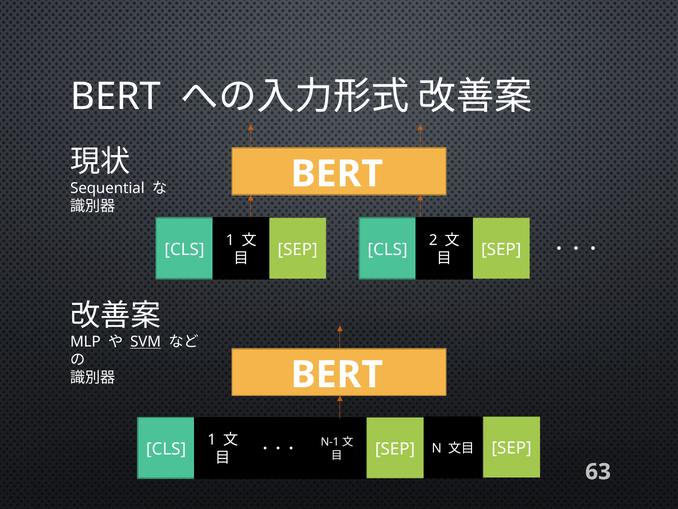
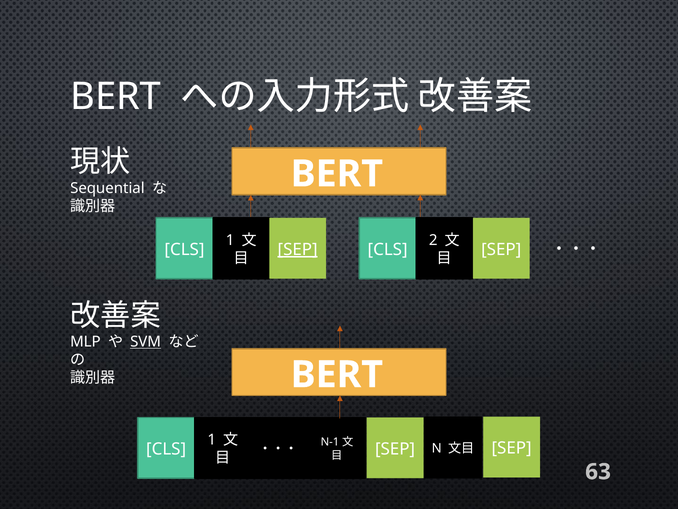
SEP underline: none -> present (298, 249)
